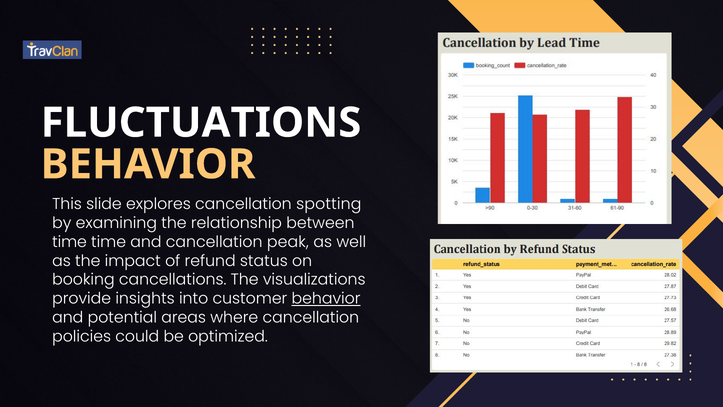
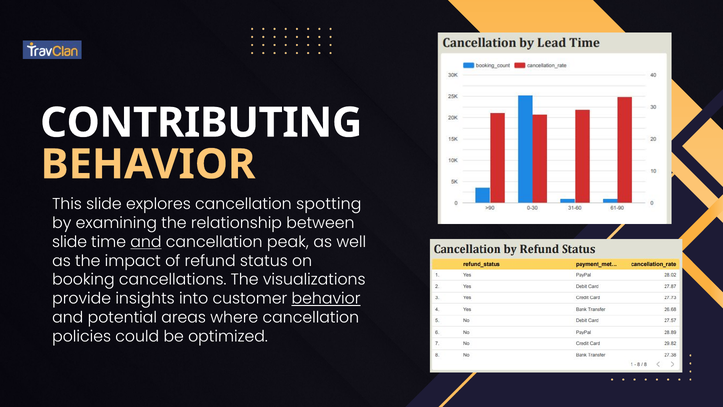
FLUCTUATIONS: FLUCTUATIONS -> CONTRIBUTING (201, 123)
time: time -> slide (70, 242)
and underline: none -> present (146, 242)
